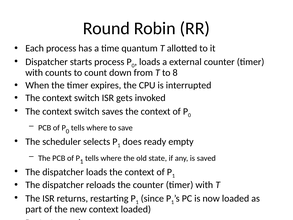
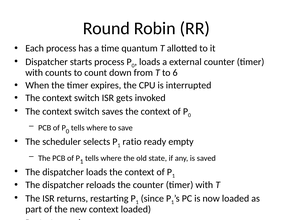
8: 8 -> 6 (175, 73)
does: does -> ratio (132, 142)
